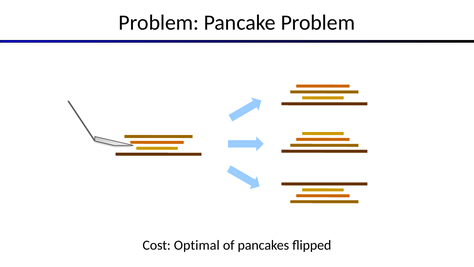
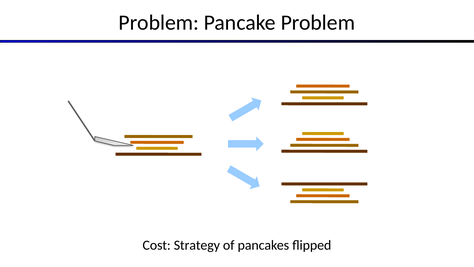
Optimal: Optimal -> Strategy (197, 245)
